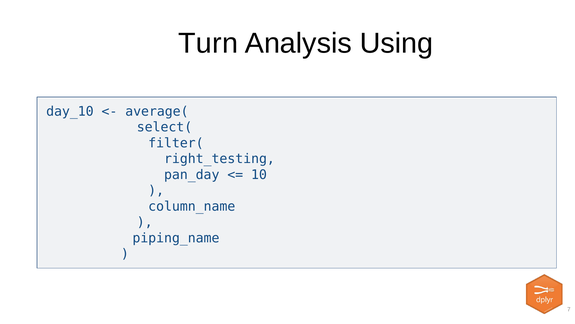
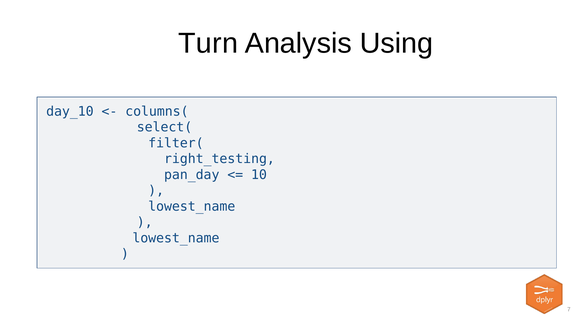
average(: average( -> columns( (157, 111)
column_name: column_name -> lowest_name (192, 206)
piping_name: piping_name -> lowest_name (176, 238)
